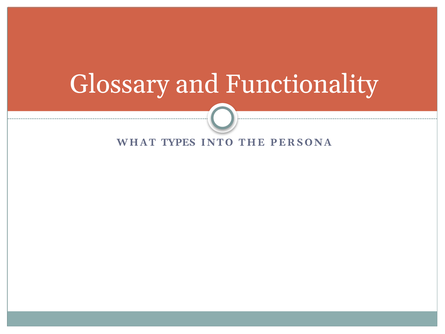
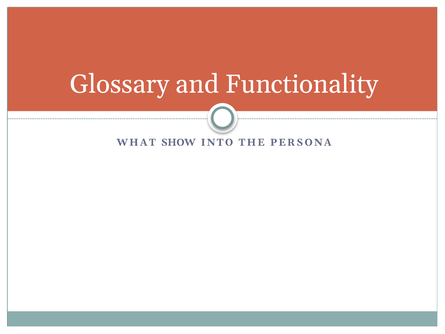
TYPES: TYPES -> SHOW (178, 142)
